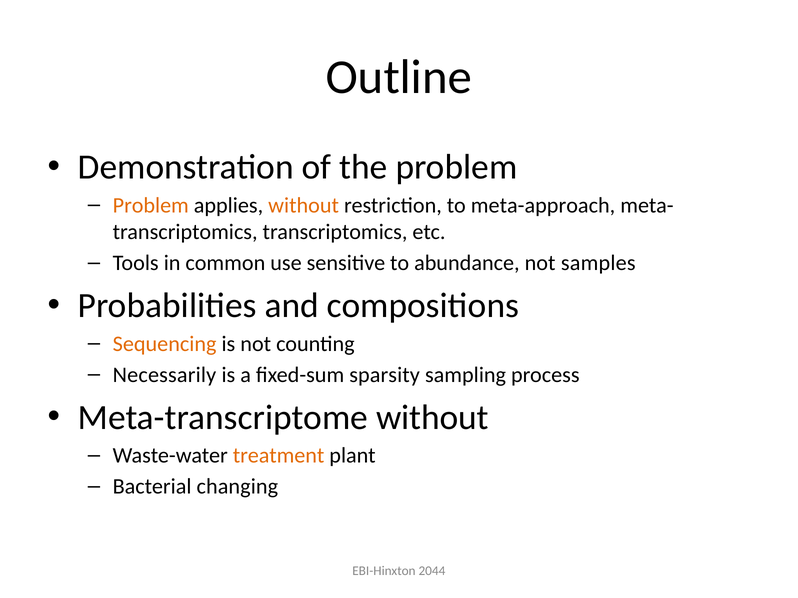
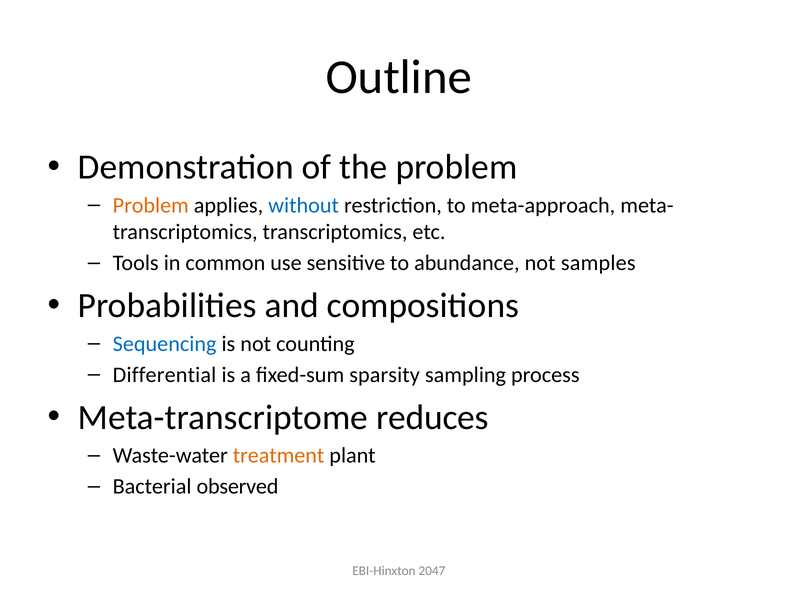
without colour: orange -> blue (304, 206)
Sequencing colour: orange -> blue (165, 344)
Necessarily: Necessarily -> Differential (165, 375)
Meta-transcriptome without: without -> reduces (432, 418)
changing: changing -> observed (237, 487)
2044: 2044 -> 2047 (432, 571)
